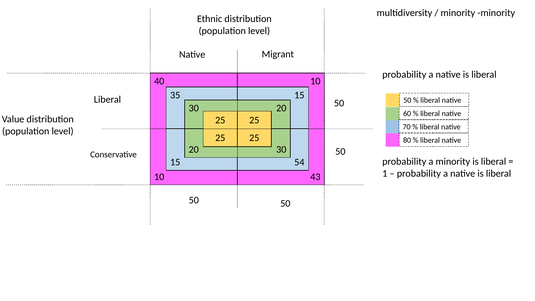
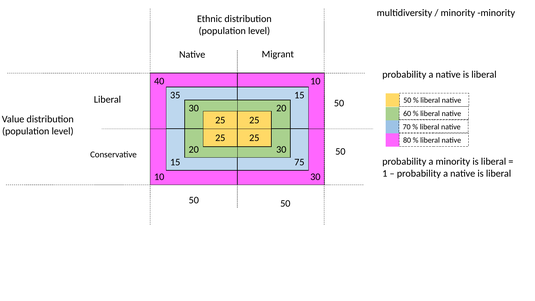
54: 54 -> 75 (299, 162)
10 43: 43 -> 30 (315, 177)
